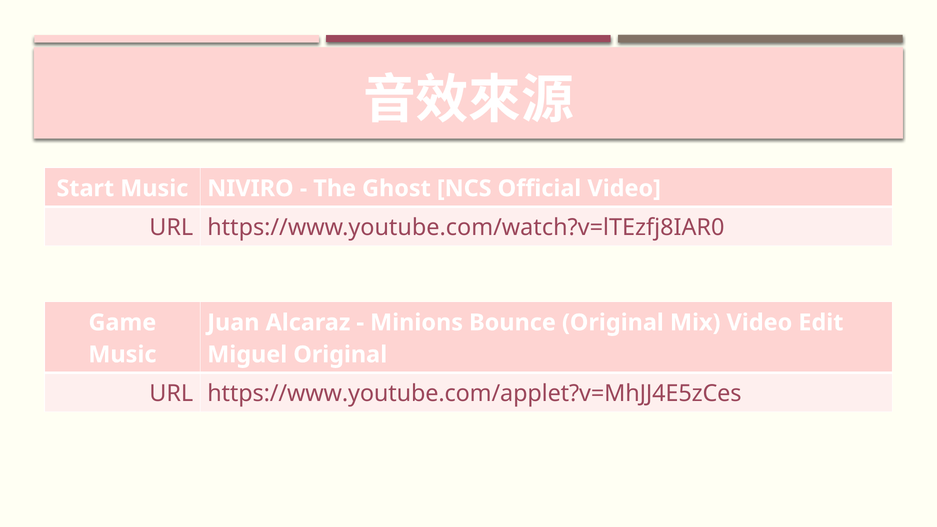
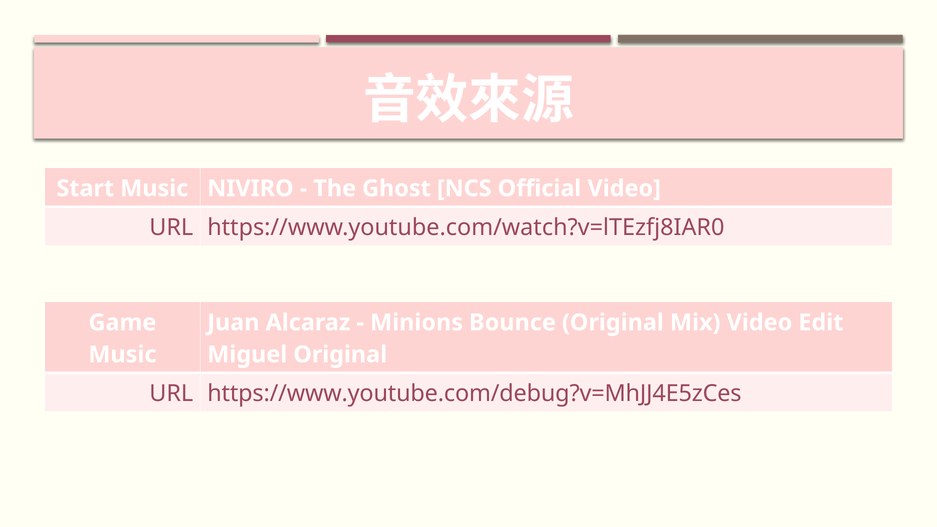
https://www.youtube.com/applet?v=MhJJ4E5zCes: https://www.youtube.com/applet?v=MhJJ4E5zCes -> https://www.youtube.com/debug?v=MhJJ4E5zCes (474, 394)
